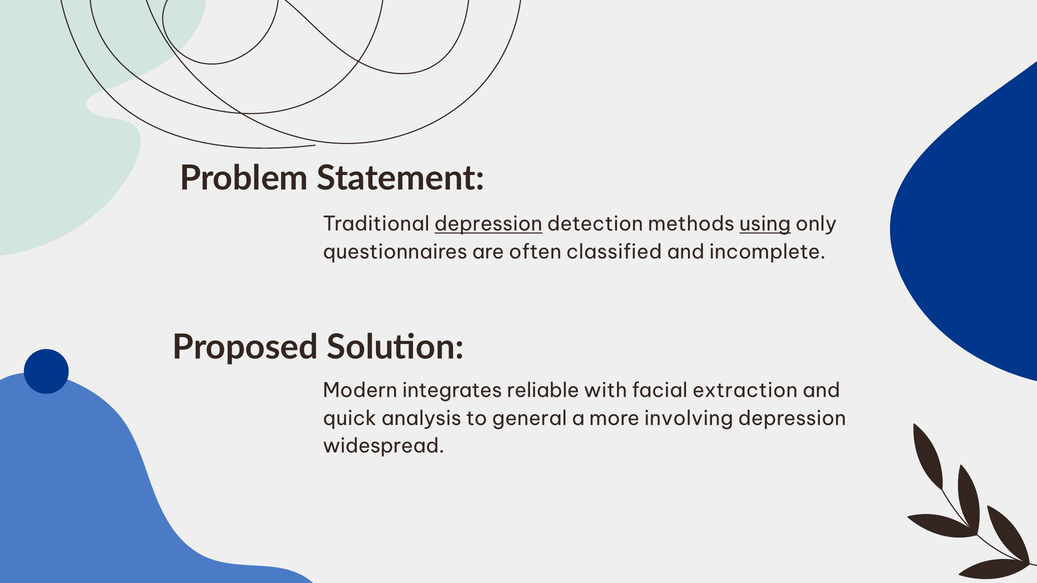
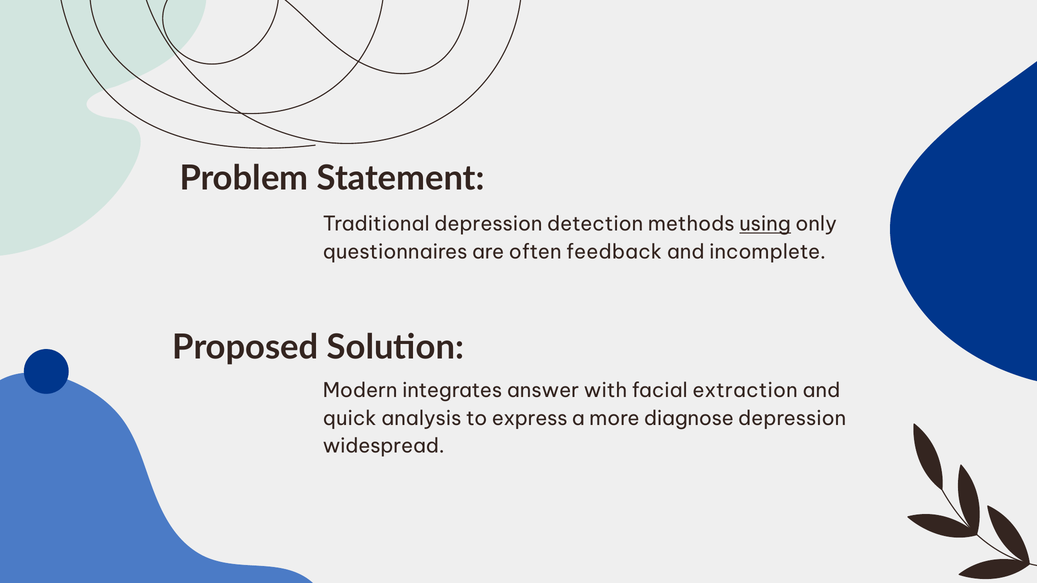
depression underline: present -> none (488, 224)
classified: classified -> feedback (614, 252)
reliable: reliable -> answer (543, 391)
general: general -> express (530, 419)
involving: involving -> diagnose (689, 419)
